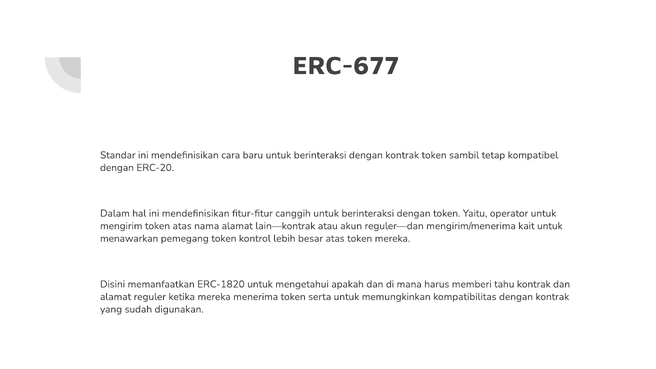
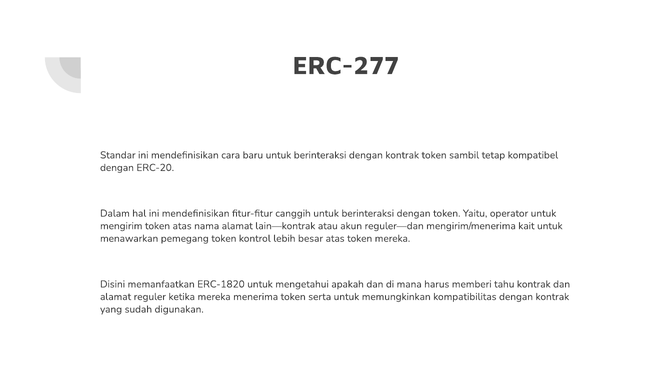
ERC-677: ERC-677 -> ERC-277 (346, 66)
